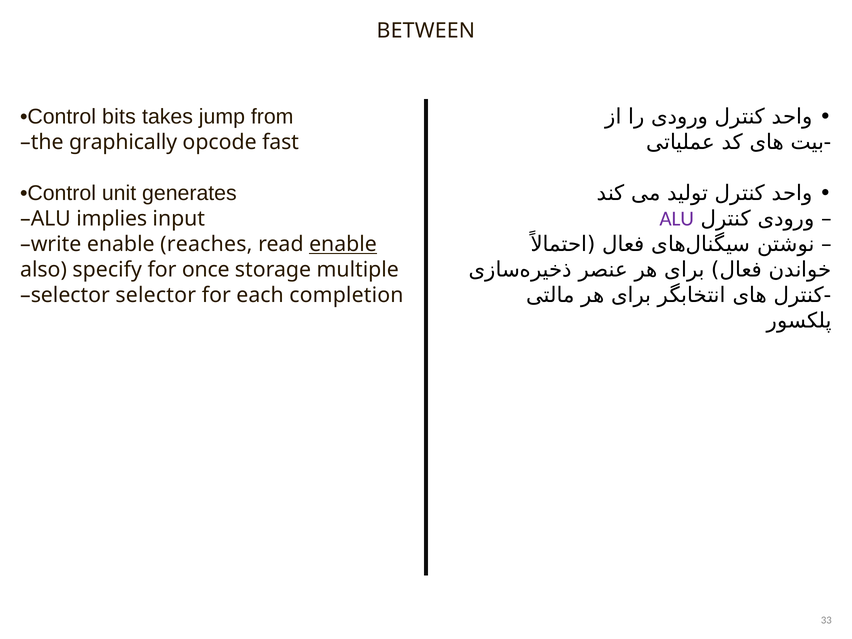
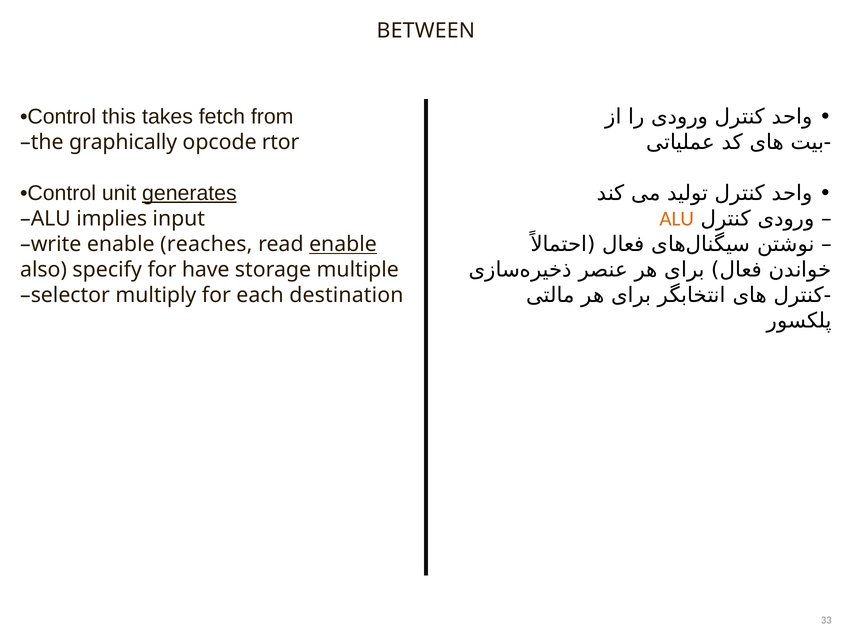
bits: bits -> this (119, 116)
jump: jump -> fetch (222, 116)
fast: fast -> rtor (281, 142)
generates underline: none -> present (189, 193)
ALU colour: purple -> orange (677, 219)
once: once -> have (206, 270)
selector selector: selector -> multiply (156, 295)
completion: completion -> destination (346, 295)
